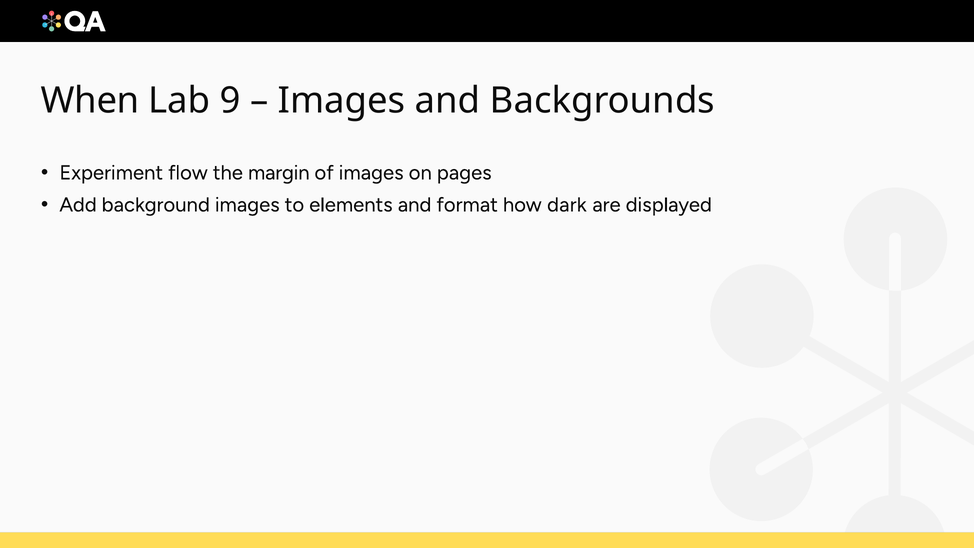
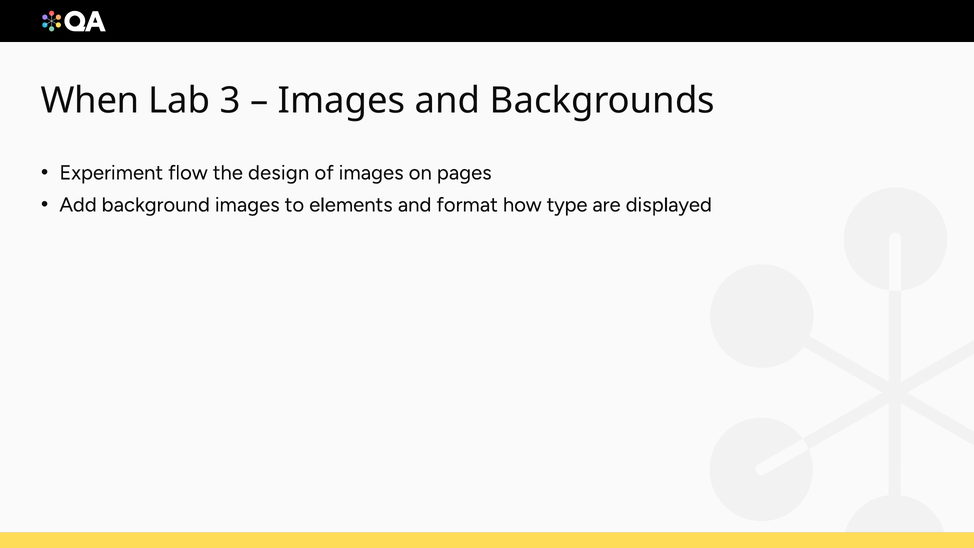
9: 9 -> 3 (230, 101)
margin: margin -> design (279, 173)
dark: dark -> type (567, 205)
